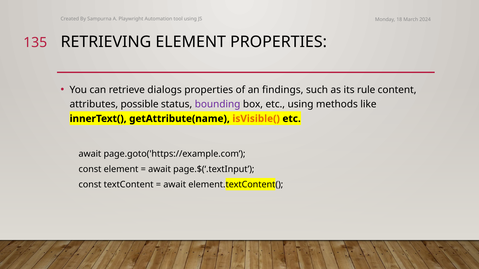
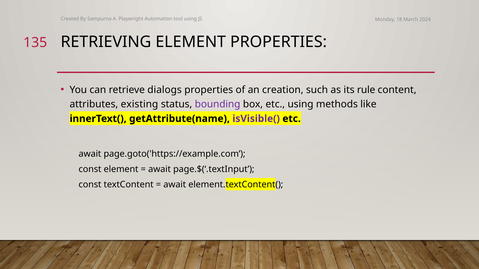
findings: findings -> creation (283, 90)
possible: possible -> existing (139, 104)
isVisible( colour: orange -> purple (256, 119)
